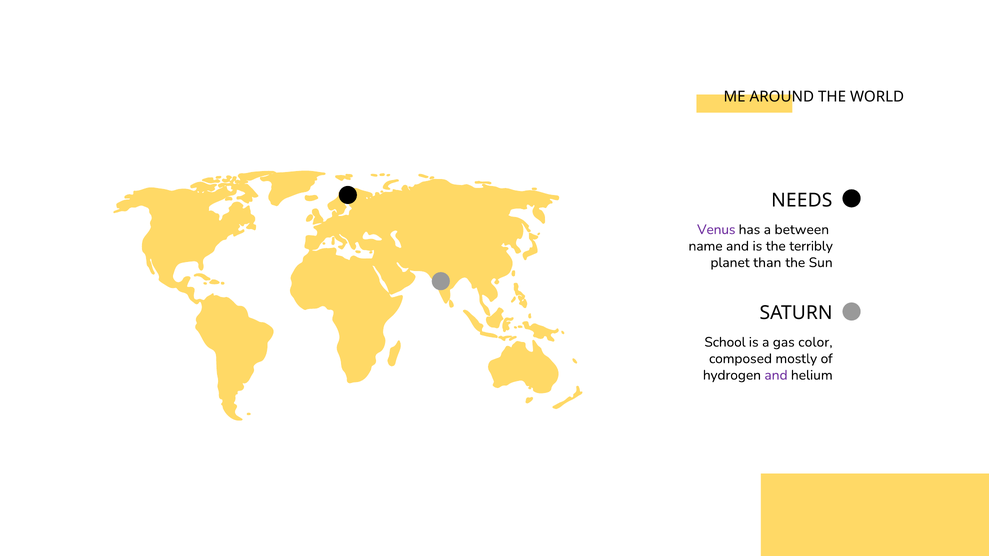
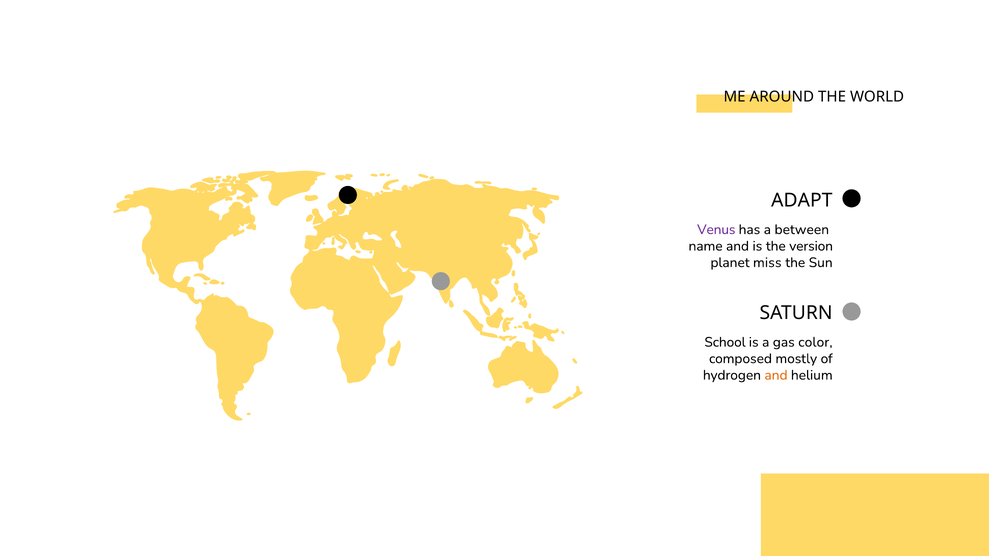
NEEDS: NEEDS -> ADAPT (802, 201)
terribly: terribly -> version (811, 246)
than: than -> miss (767, 263)
and colour: purple -> orange (776, 375)
